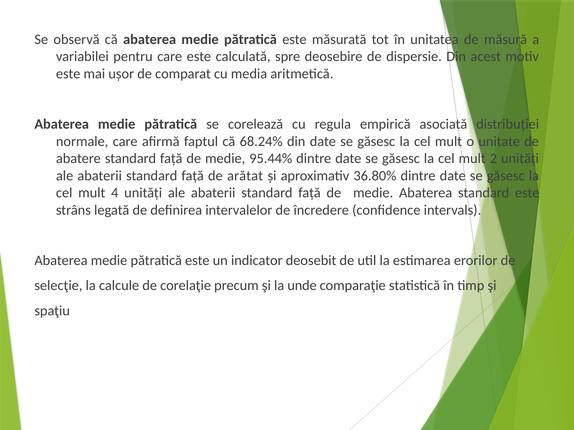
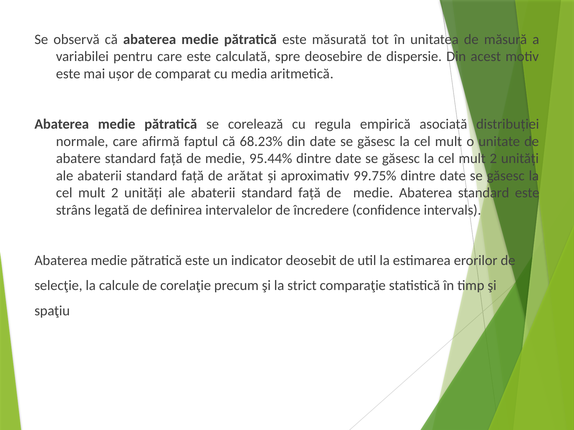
68.24%: 68.24% -> 68.23% (261, 141)
36.80%: 36.80% -> 99.75% (375, 176)
4: 4 -> 2 (115, 193)
unde: unde -> strict (302, 286)
